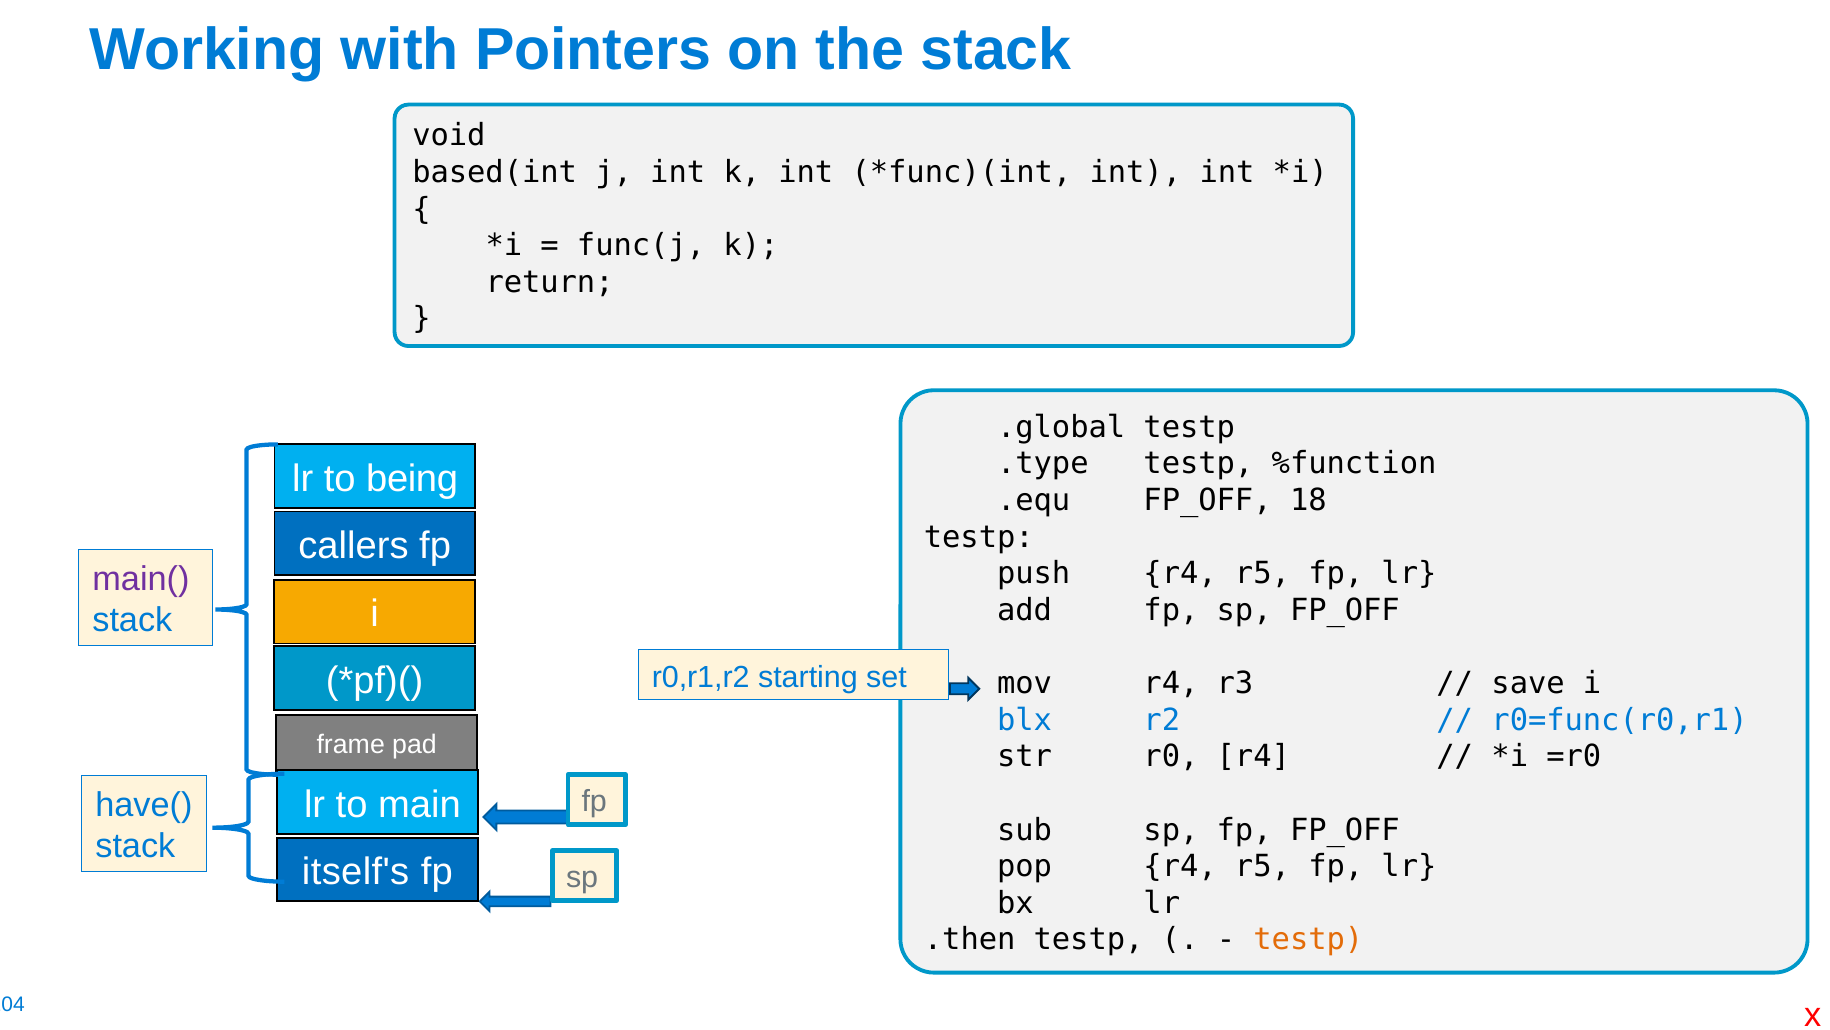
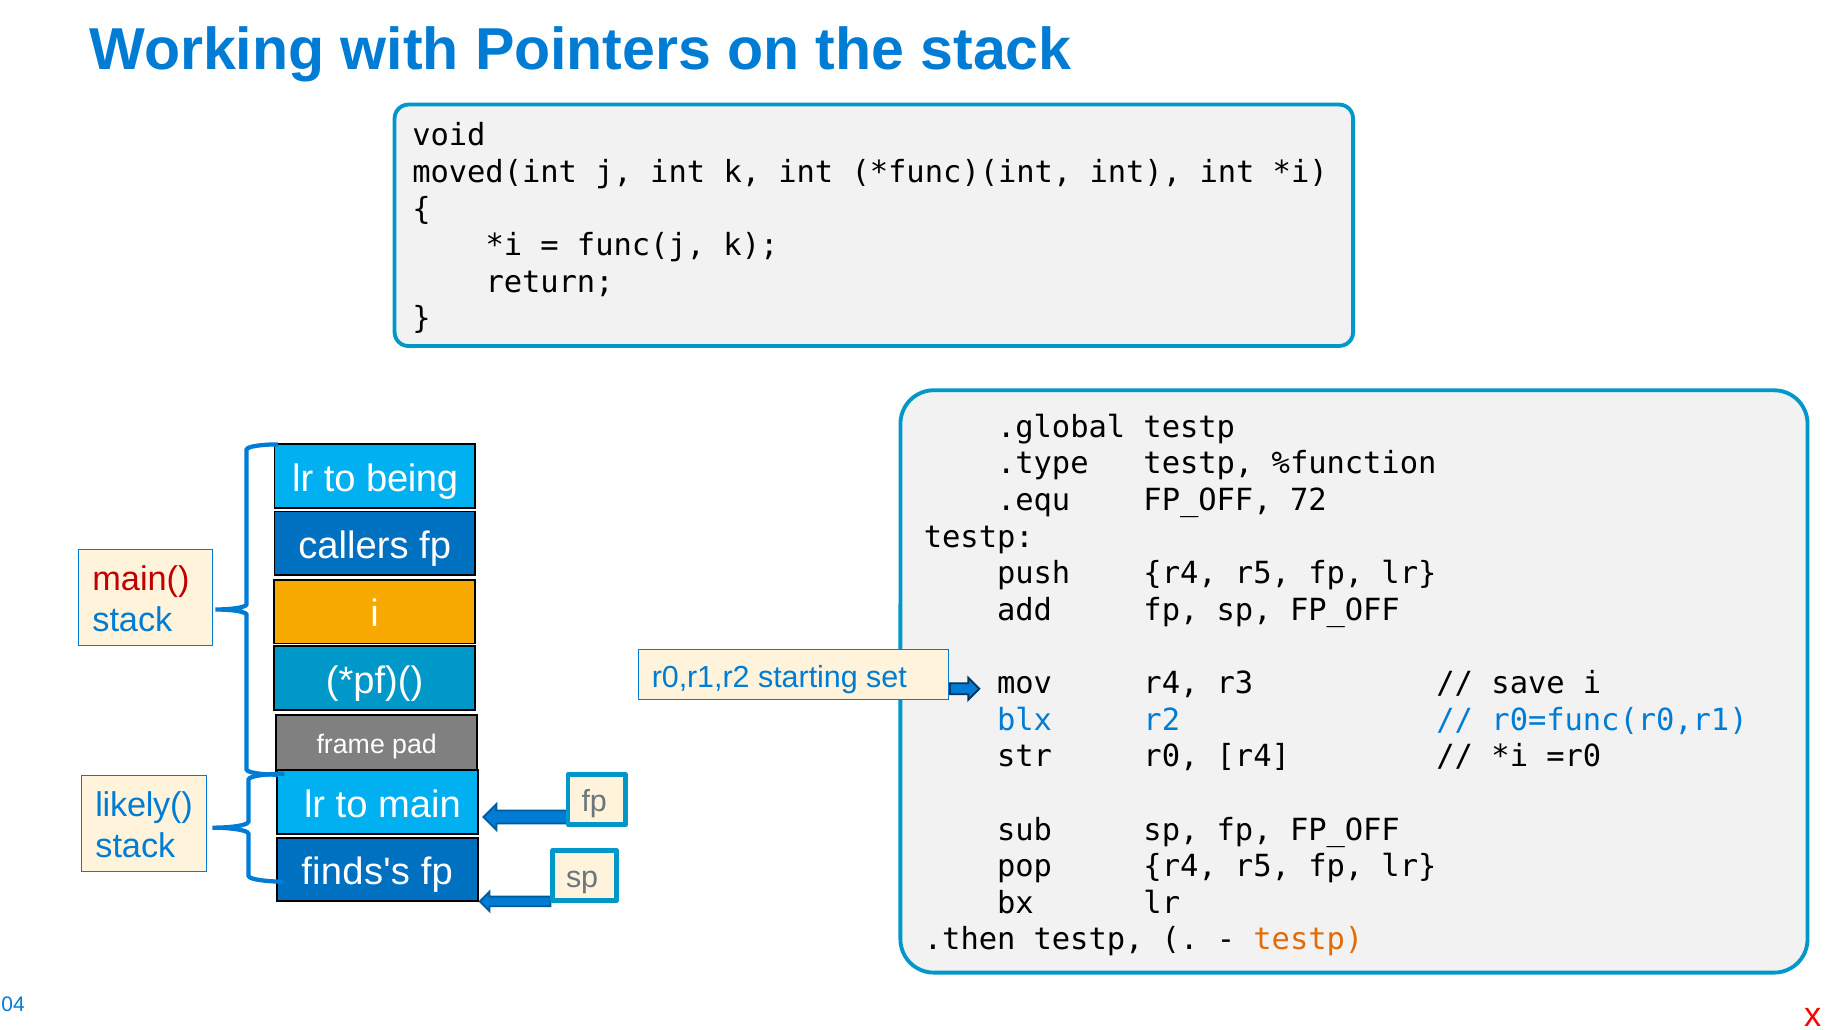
based(int: based(int -> moved(int (495, 172)
18: 18 -> 72 (1308, 500)
main( colour: purple -> red (141, 579)
have(: have( -> likely( (144, 805)
itself's: itself's -> finds's (356, 872)
